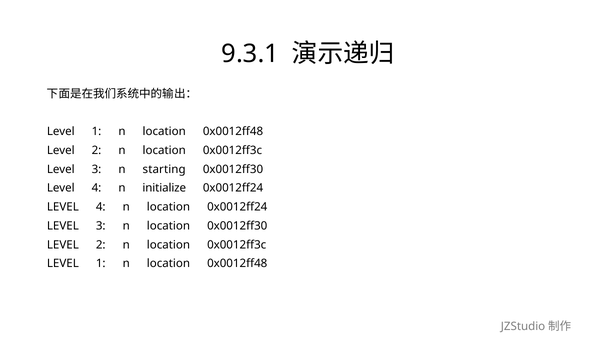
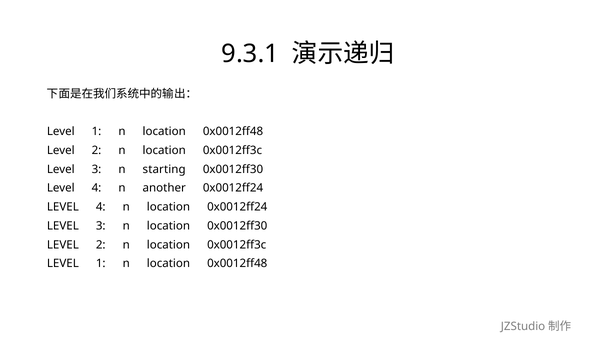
initialize: initialize -> another (164, 188)
